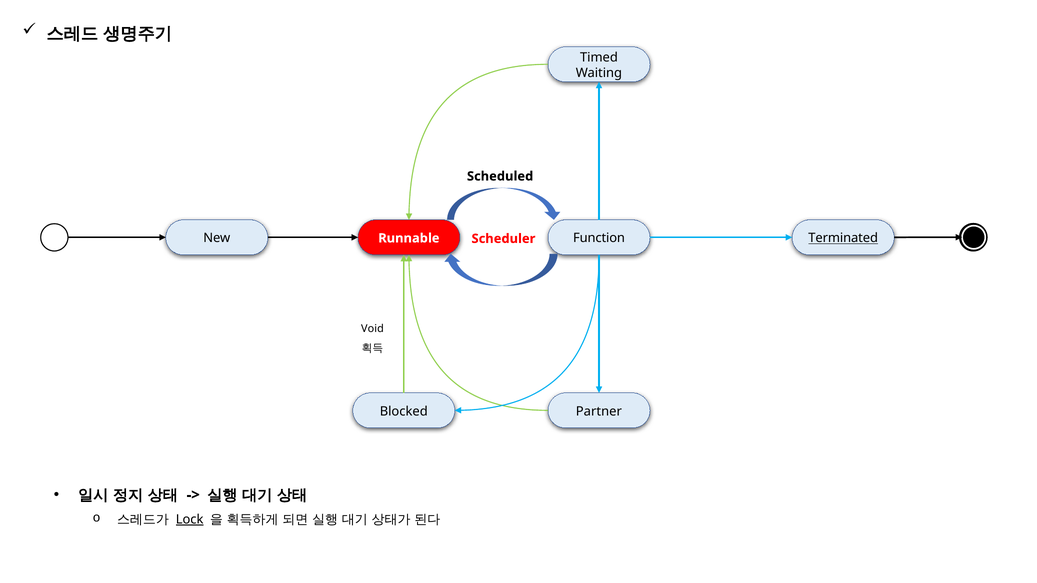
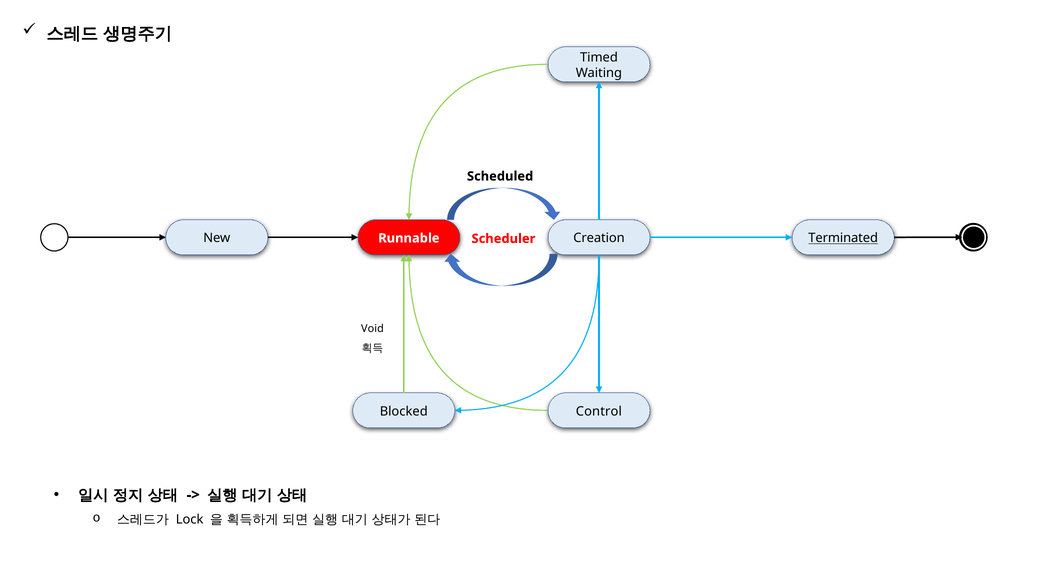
Function: Function -> Creation (599, 238)
Partner: Partner -> Control (599, 411)
Lock underline: present -> none (190, 520)
